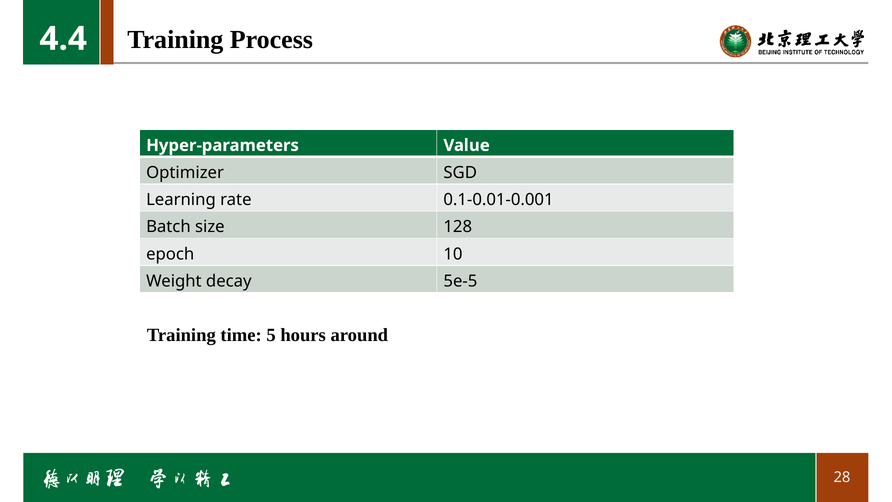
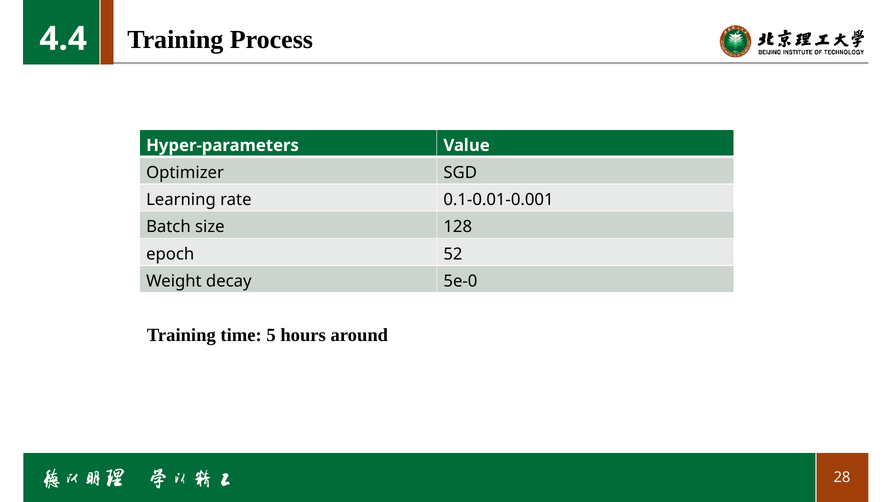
10: 10 -> 52 (453, 254)
5e-5: 5e-5 -> 5e-0 (460, 281)
